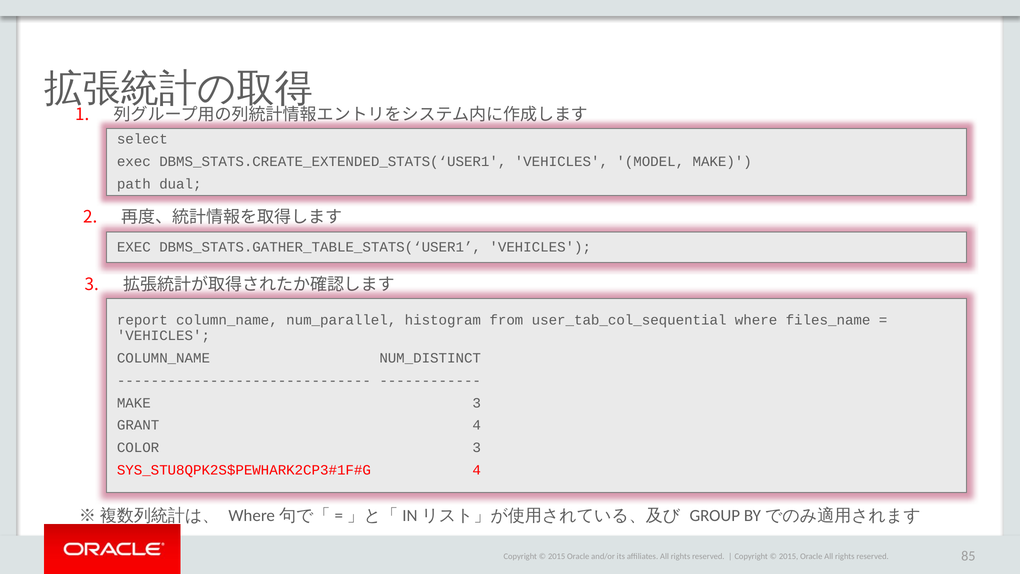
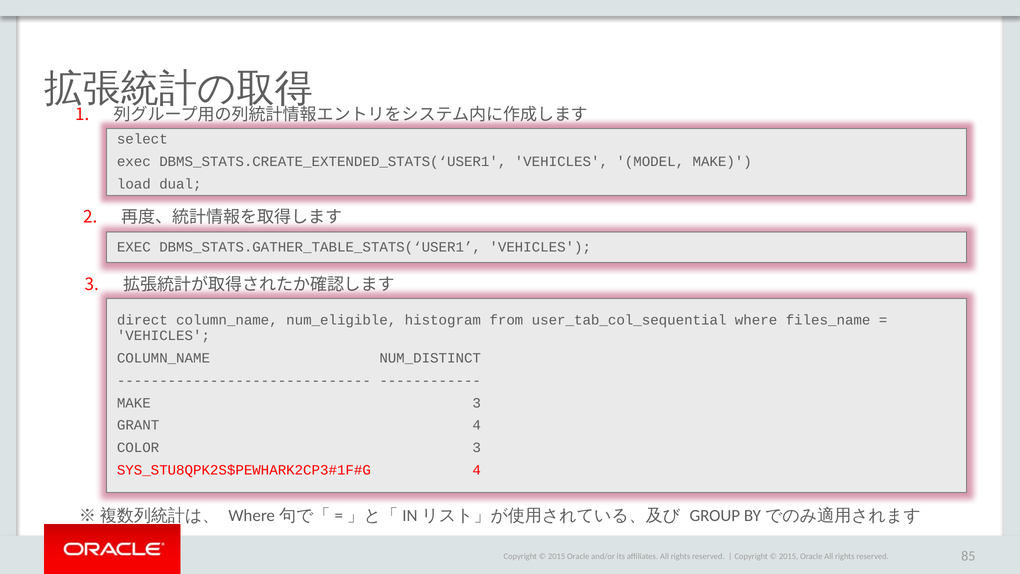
path: path -> load (134, 184)
report: report -> direct (142, 320)
num_parallel: num_parallel -> num_eligible (341, 320)
